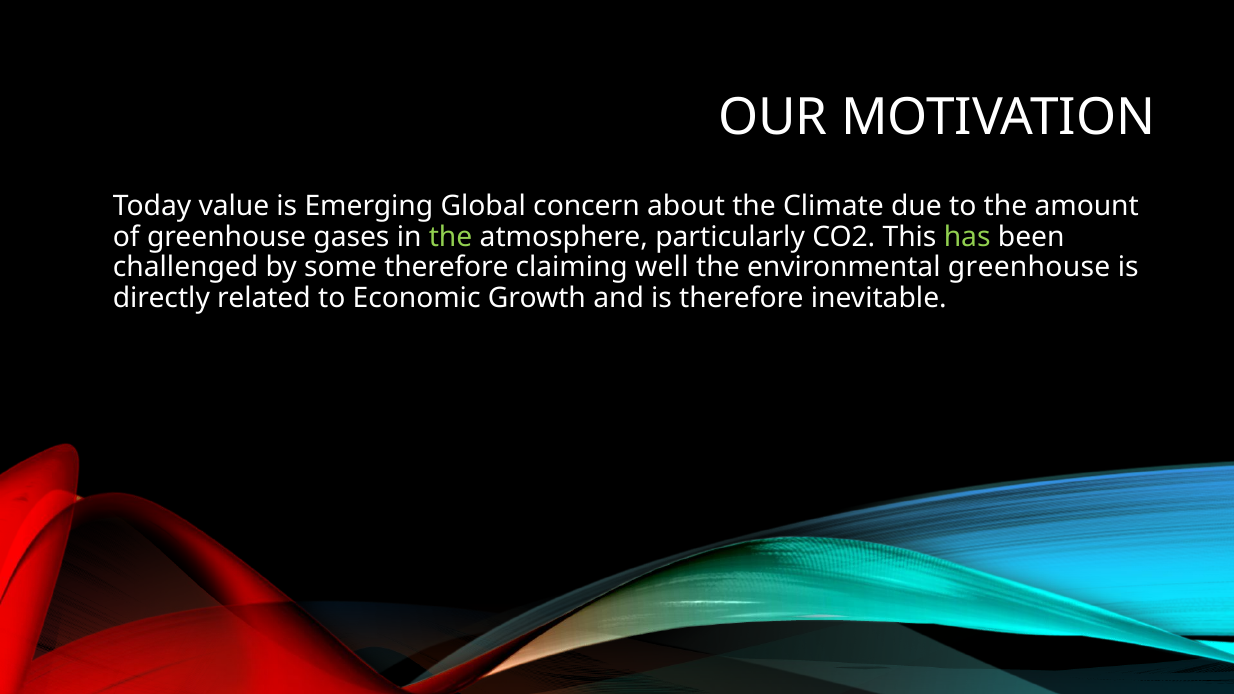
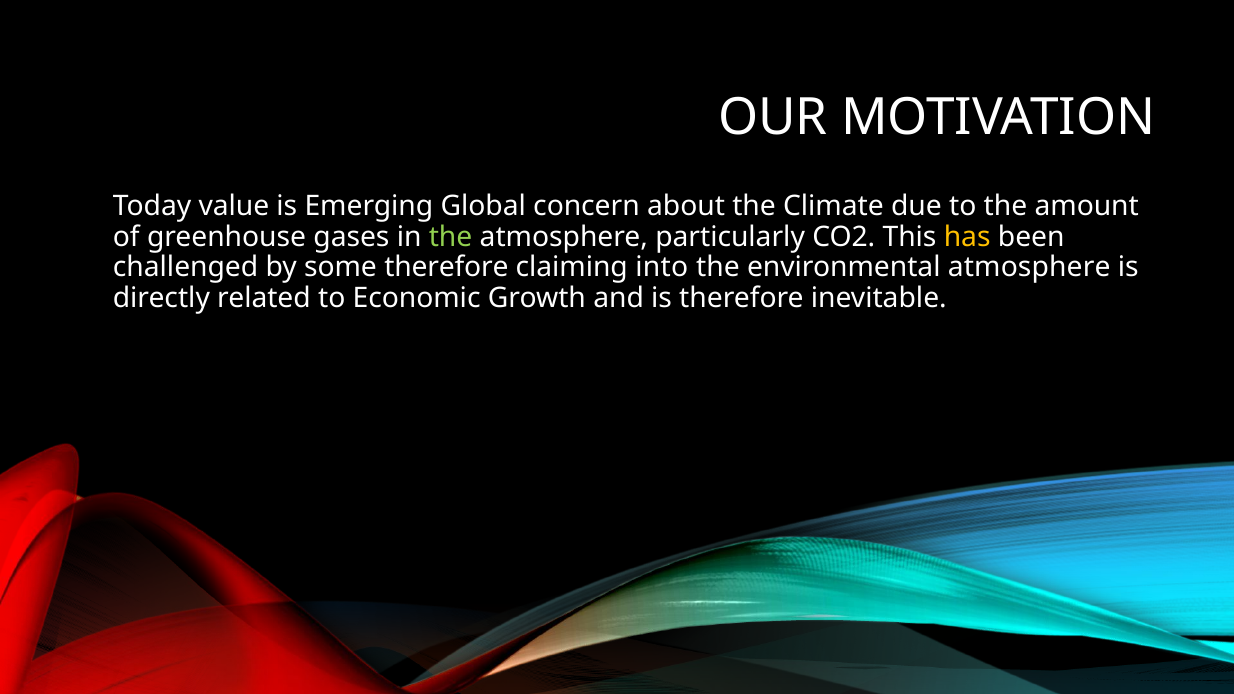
has colour: light green -> yellow (967, 237)
well: well -> into (662, 267)
environmental greenhouse: greenhouse -> atmosphere (1029, 267)
